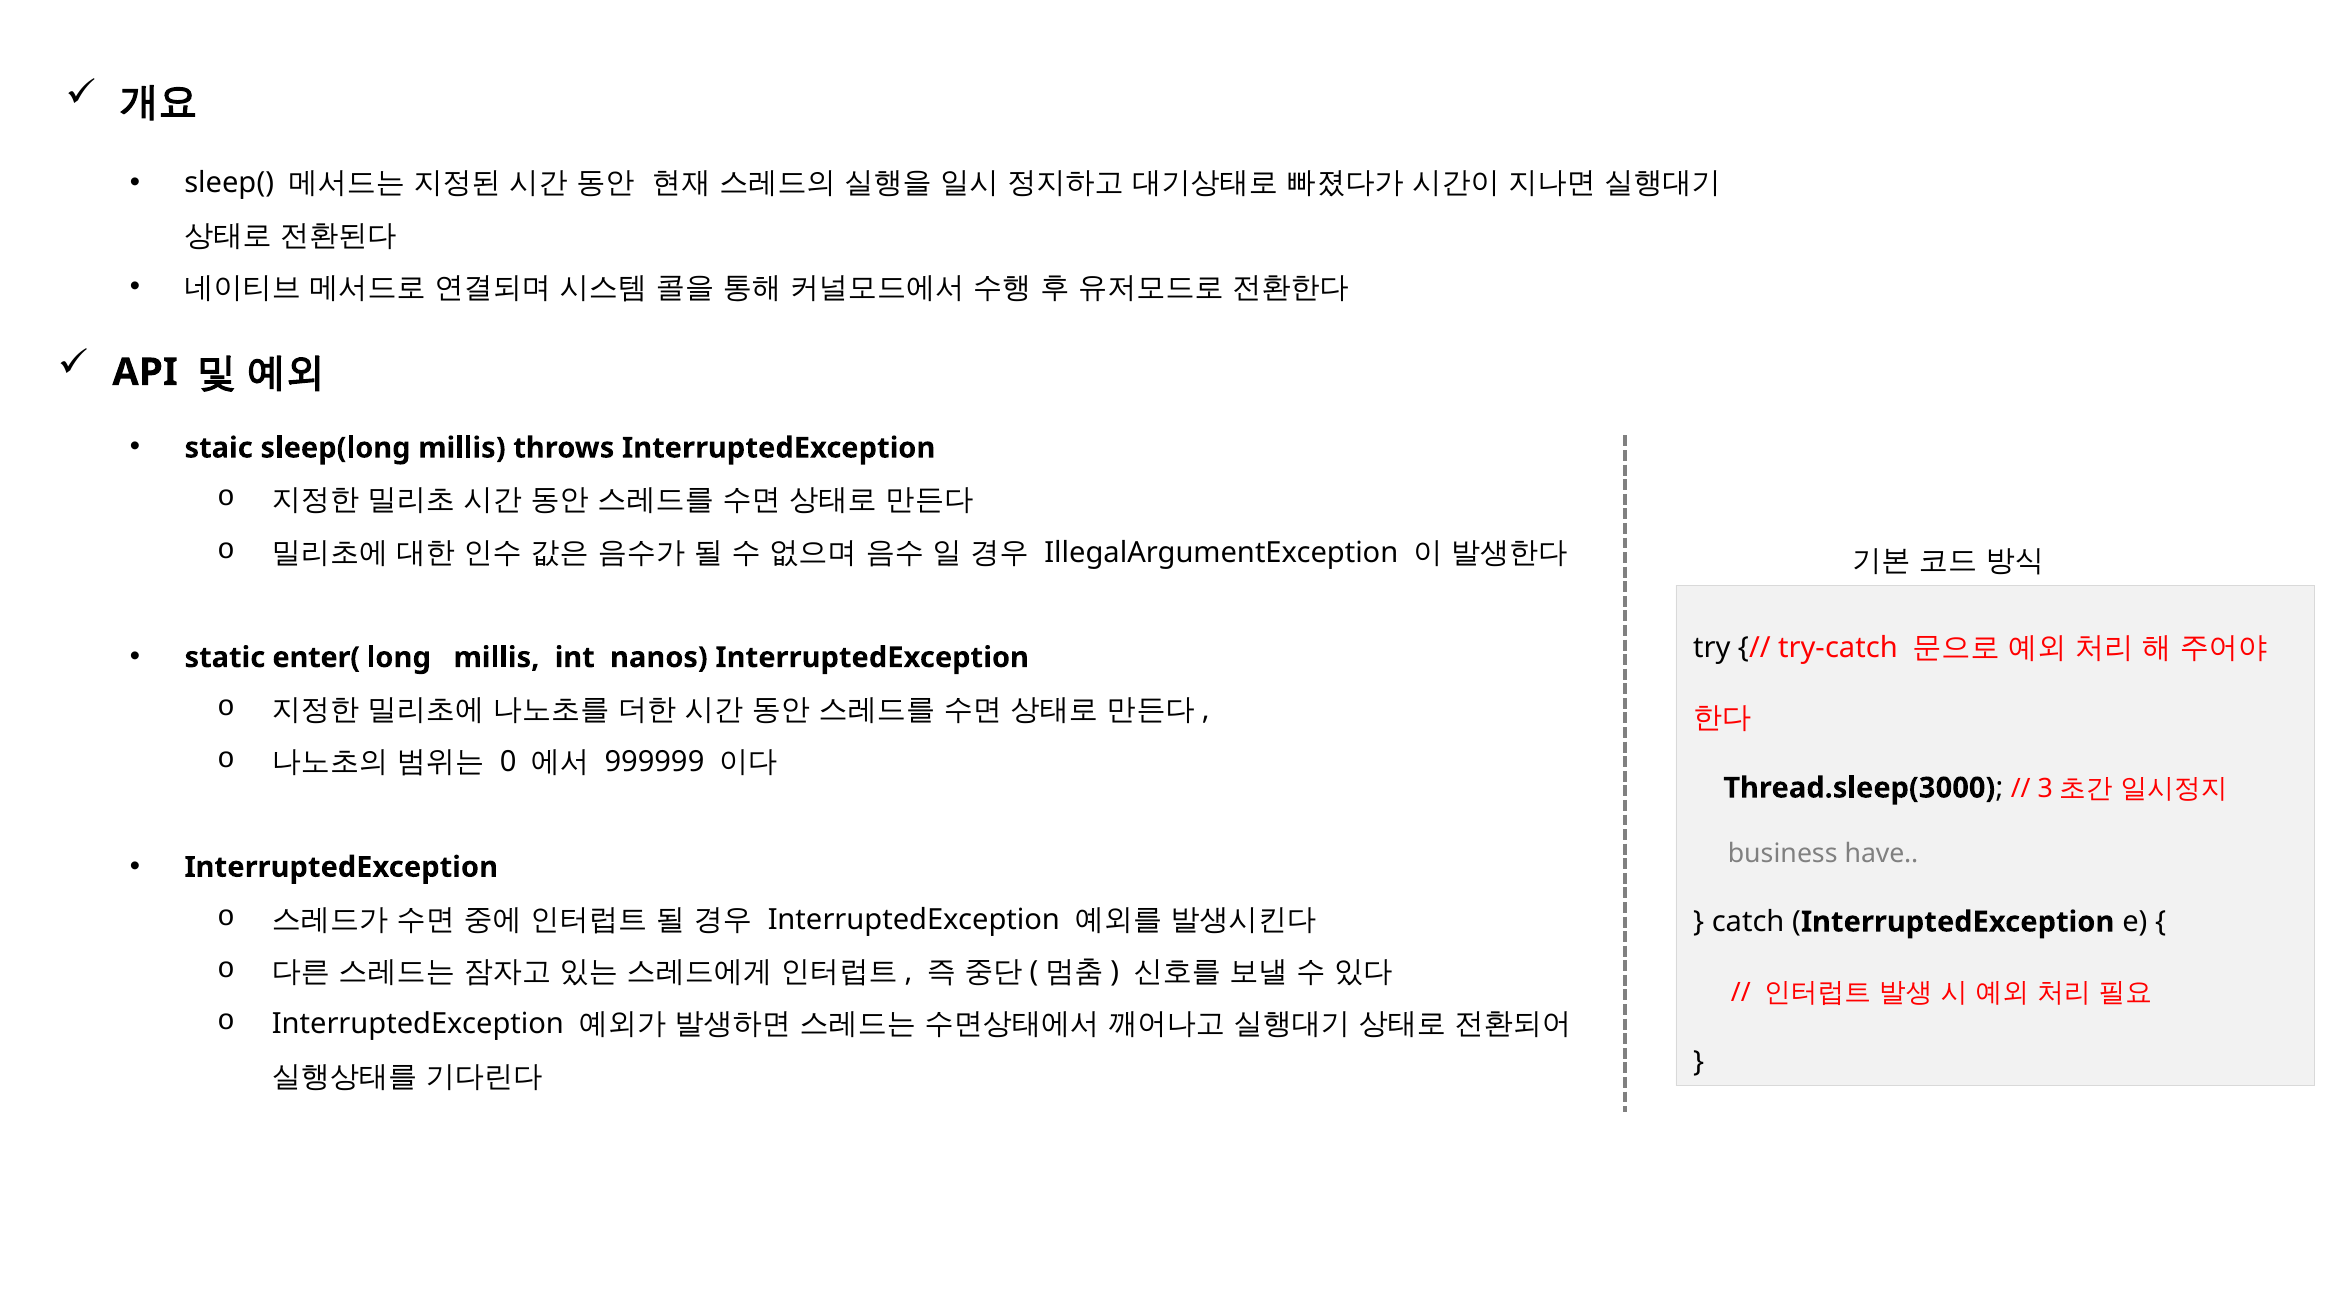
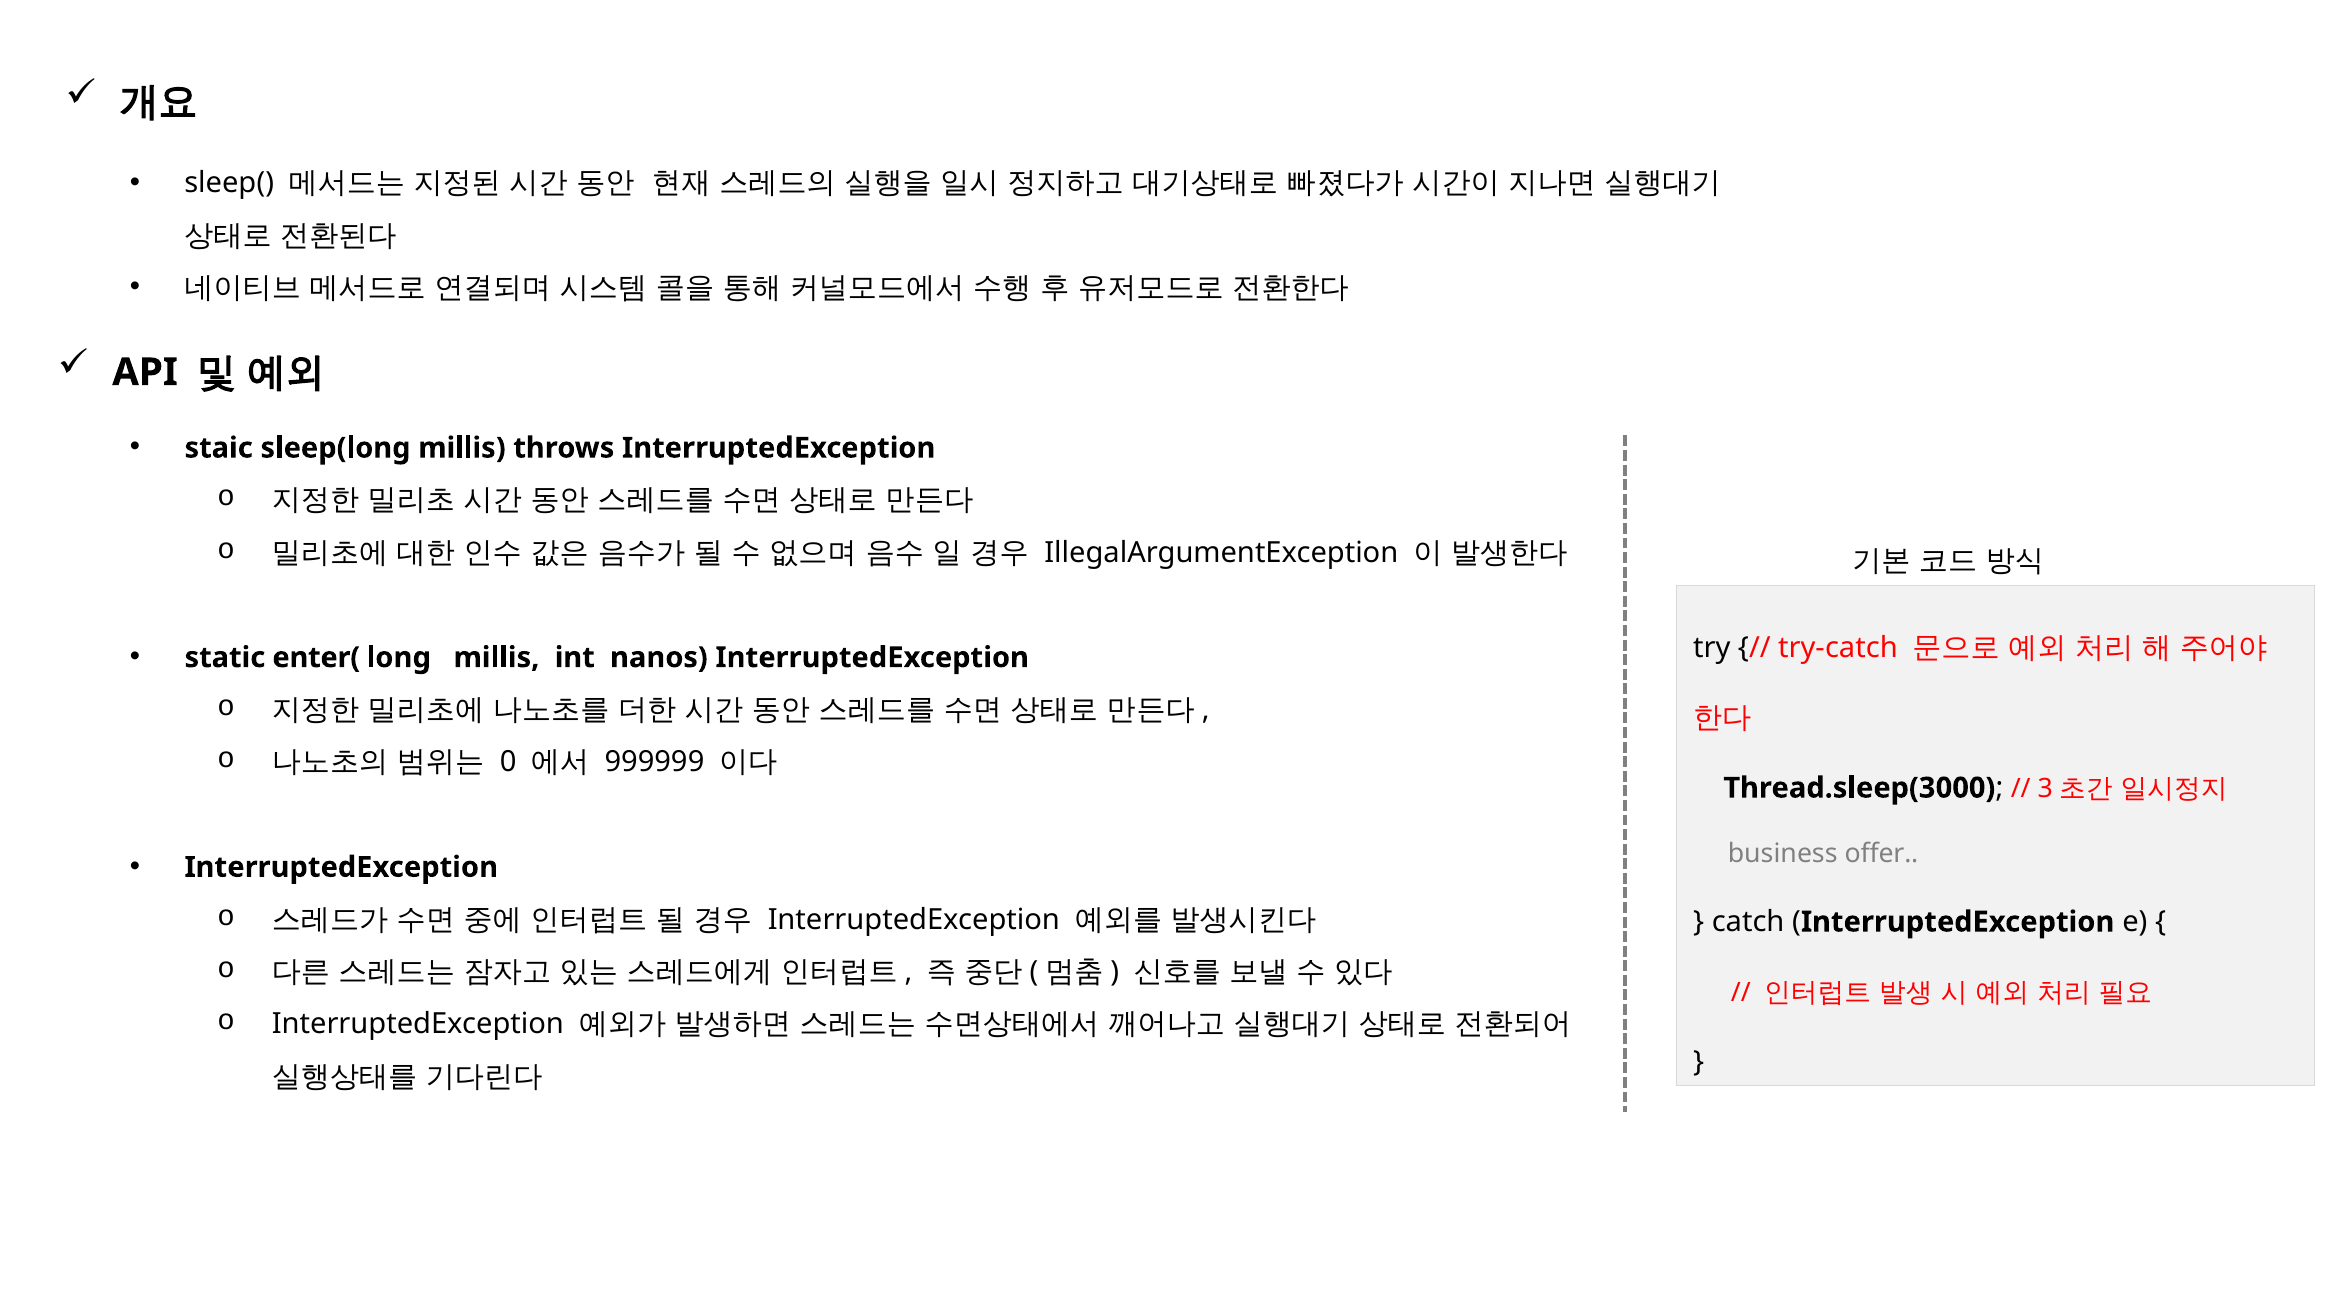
have: have -> offer (1882, 854)
